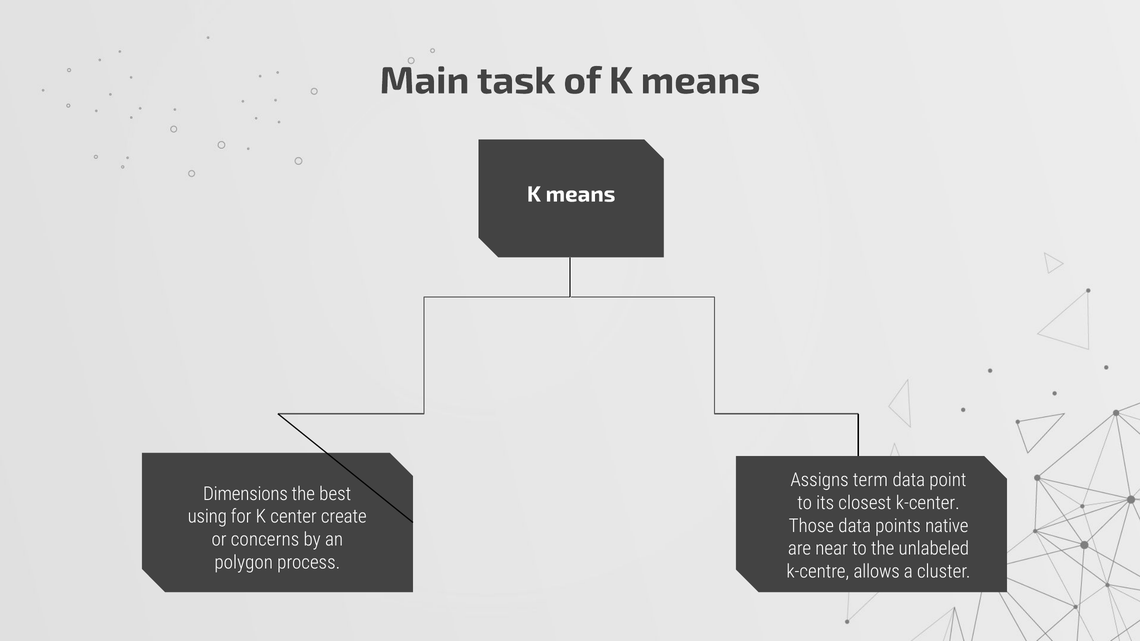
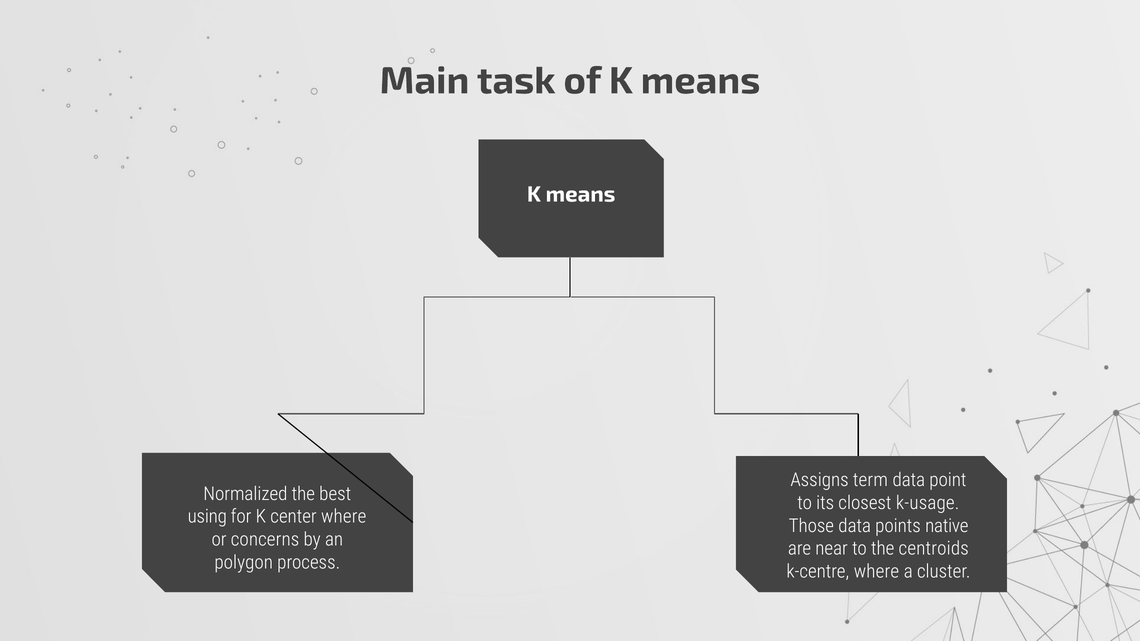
Dimensions: Dimensions -> Normalized (245, 494)
k-center: k-center -> k-usage (928, 503)
center create: create -> where (344, 517)
unlabeled: unlabeled -> centroids (934, 549)
k-centre allows: allows -> where (876, 572)
